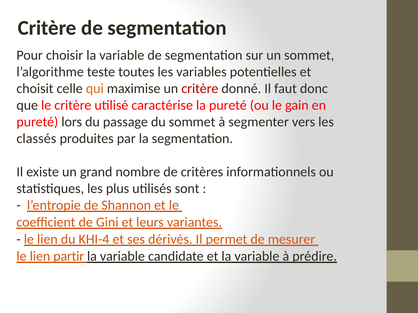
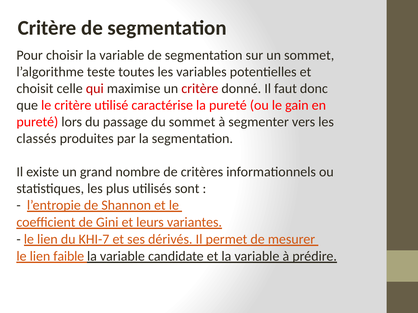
qui colour: orange -> red (95, 89)
KHI-4: KHI-4 -> KHI-7 (94, 240)
partir: partir -> faible (69, 257)
